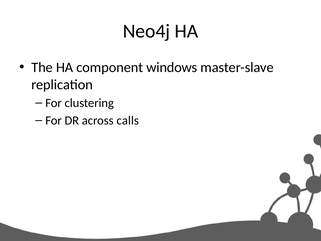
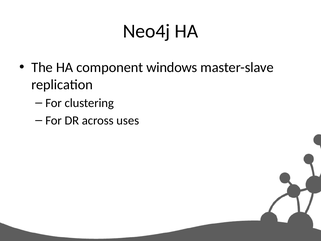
calls: calls -> uses (128, 120)
